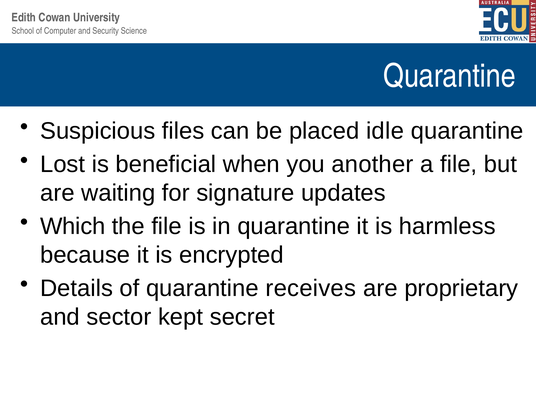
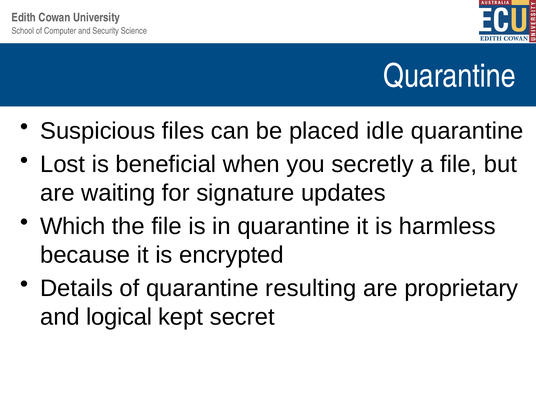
another: another -> secretly (373, 164)
receives: receives -> resulting (311, 288)
sector: sector -> logical (119, 317)
